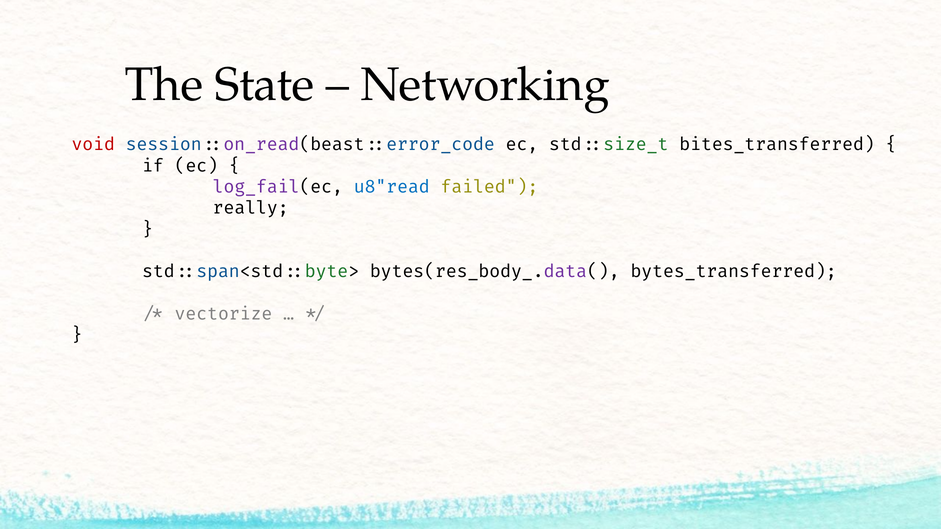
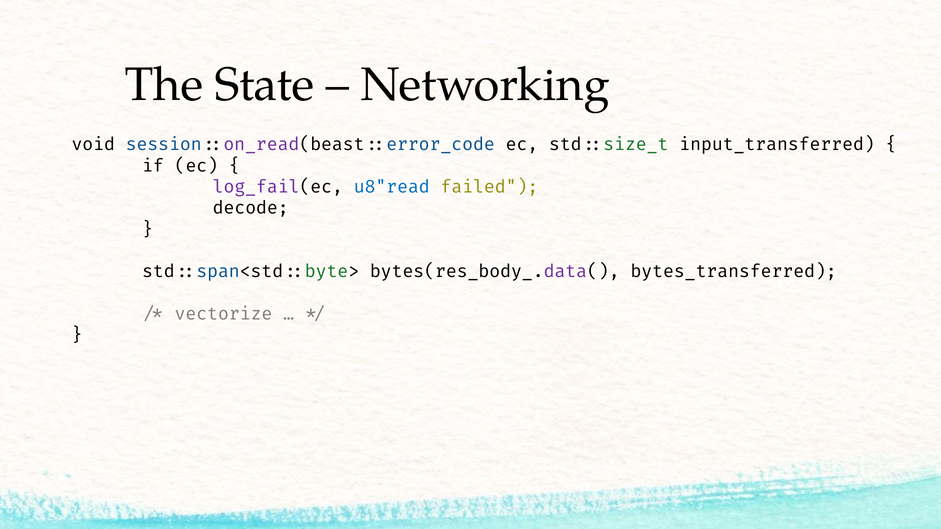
void colour: red -> black (93, 145)
bites_transferred: bites_transferred -> input_transferred (777, 145)
really: really -> decode (251, 208)
